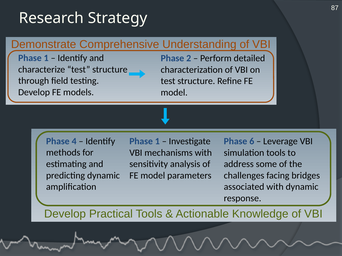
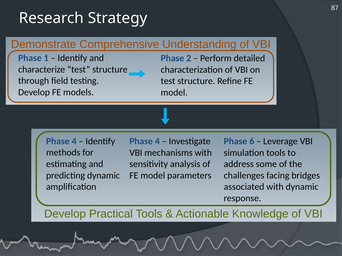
1: 1 -> 4 (157, 142)
